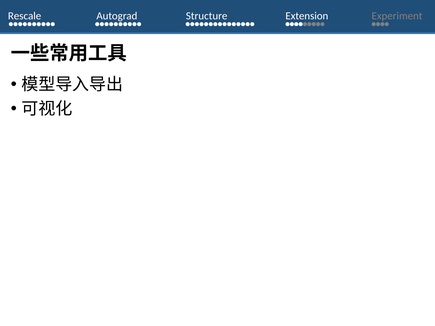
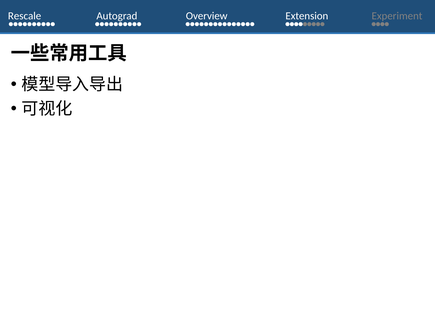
Structure: Structure -> Overview (207, 16)
